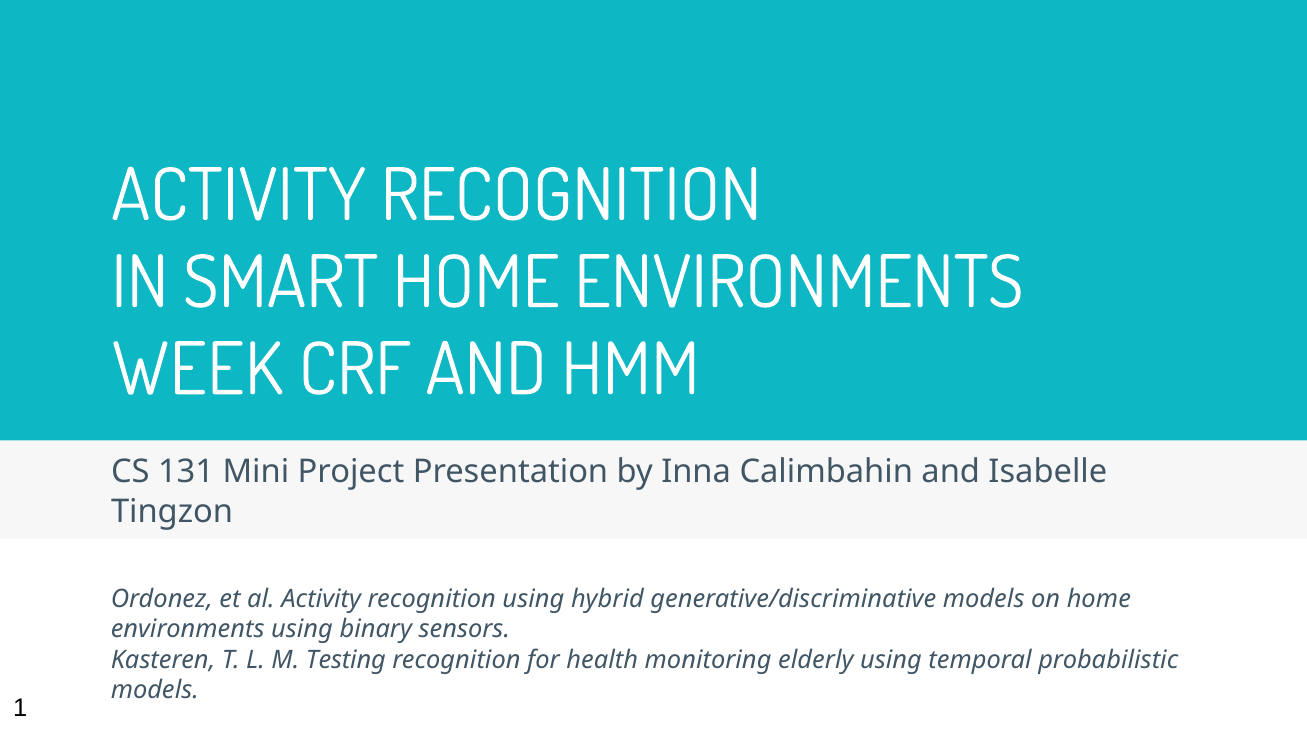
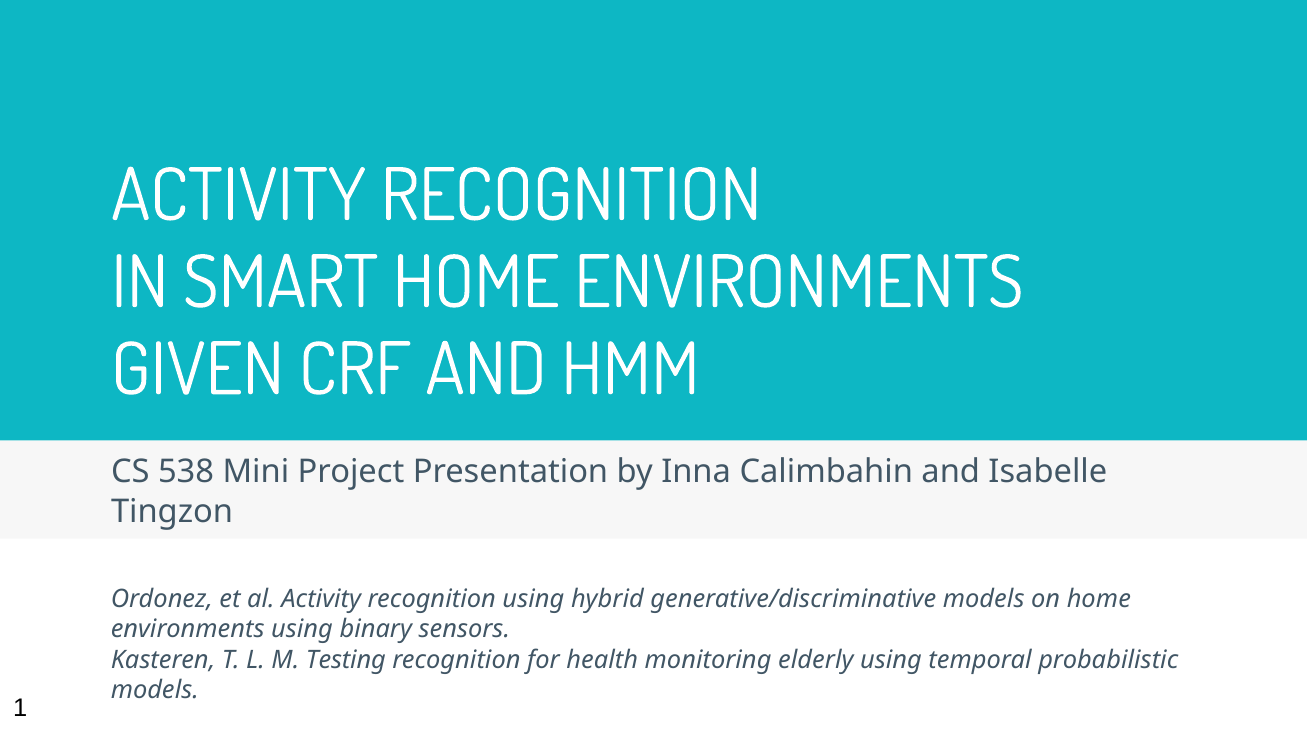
WEEK: WEEK -> GIVEN (198, 370)
131: 131 -> 538 (186, 472)
